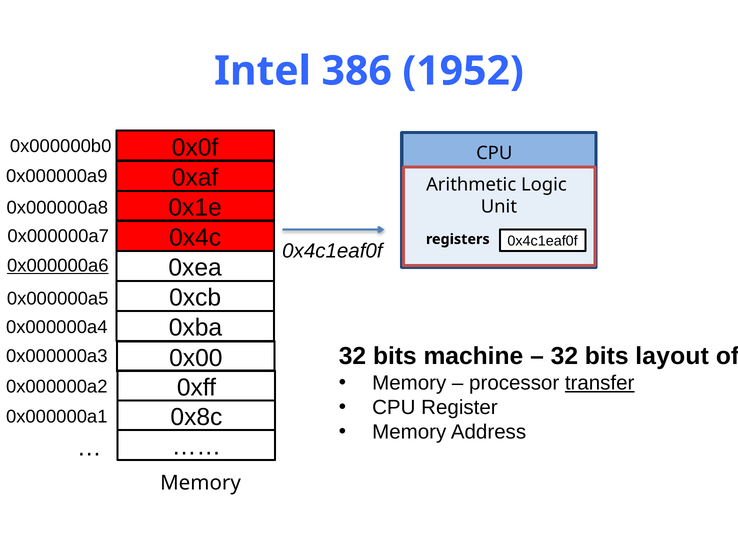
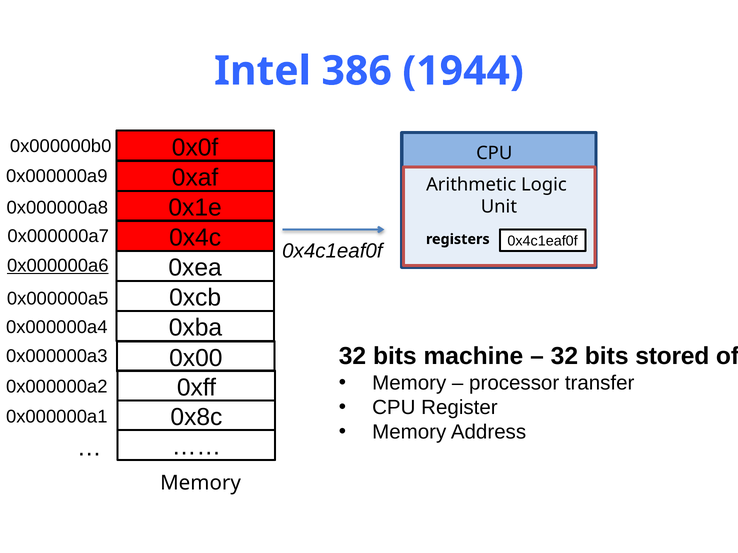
1952: 1952 -> 1944 (463, 71)
layout: layout -> stored (672, 357)
transfer underline: present -> none (600, 383)
